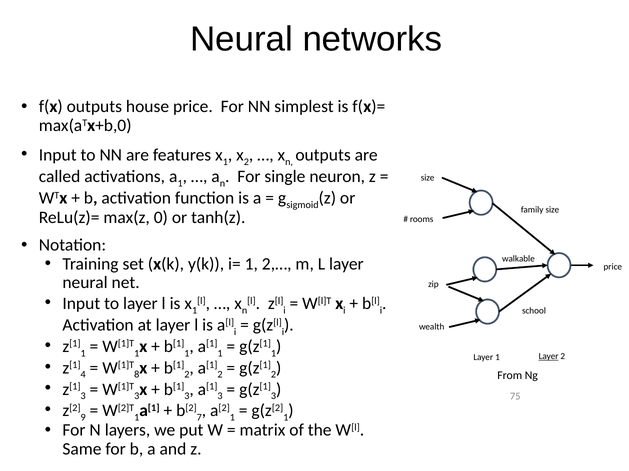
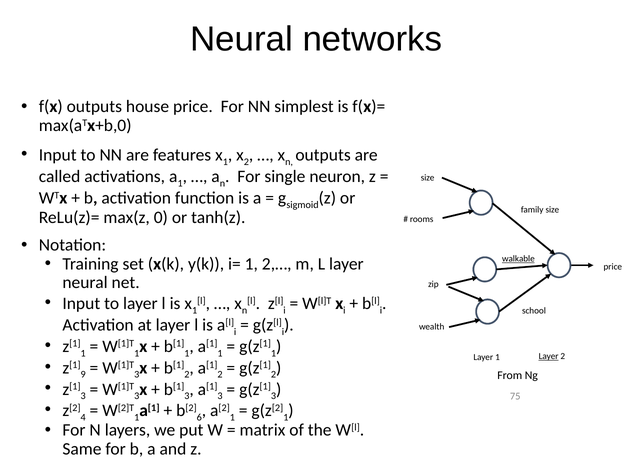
walkable underline: none -> present (518, 259)
4: 4 -> 9 (83, 375)
8: 8 -> 3 (137, 375)
9: 9 -> 4 (83, 418)
7: 7 -> 6 (199, 418)
